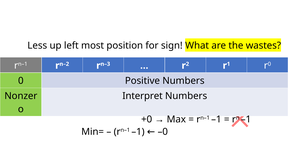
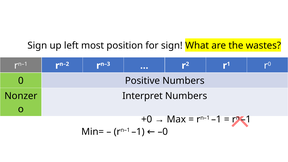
Less: Less -> Sign (37, 46)
